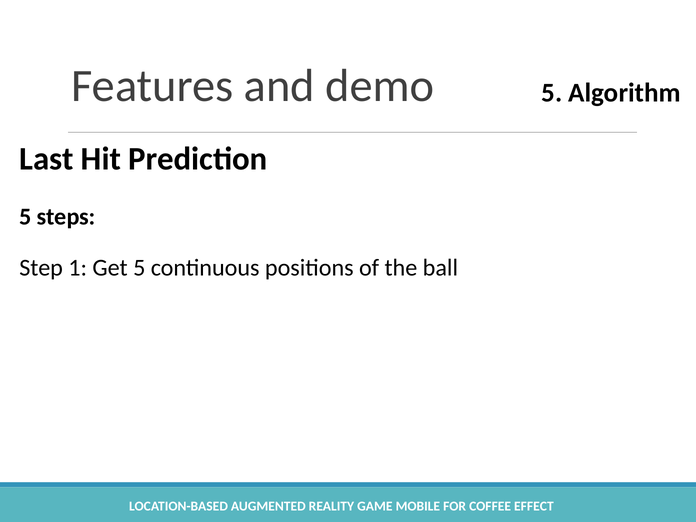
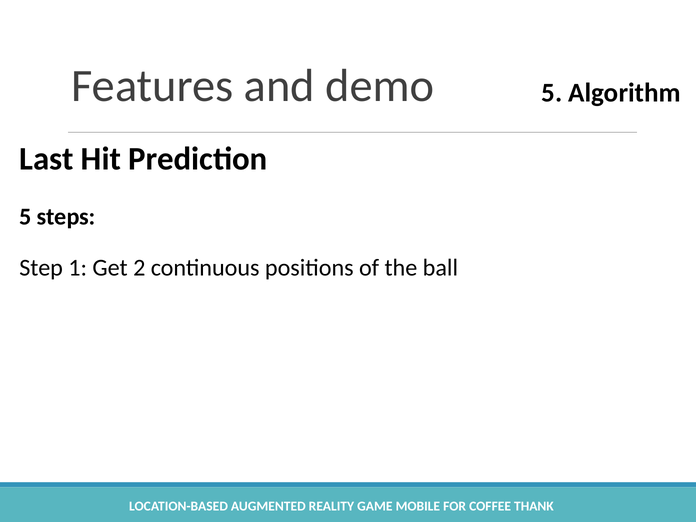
Get 5: 5 -> 2 (139, 268)
EFFECT: EFFECT -> THANK (534, 507)
